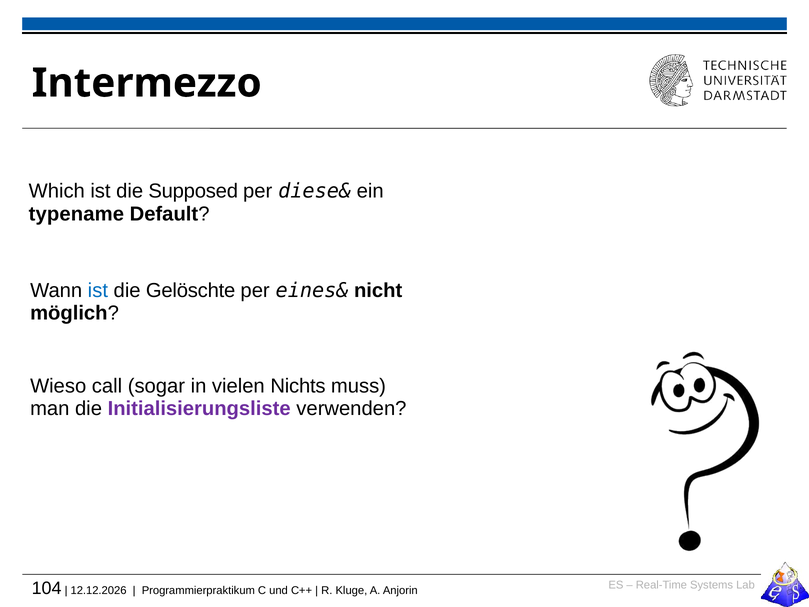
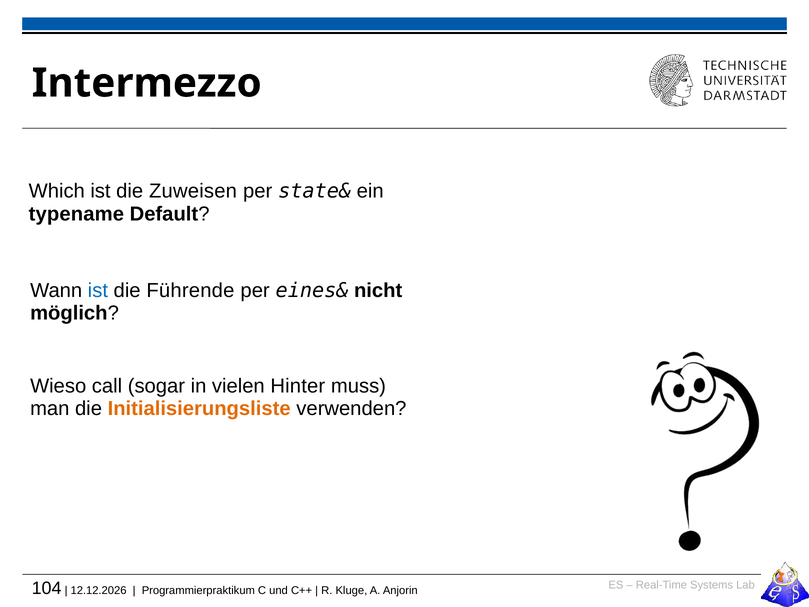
Supposed: Supposed -> Zuweisen (193, 191)
diese&: diese& -> state& (315, 191)
Gelöschte: Gelöschte -> Führende (190, 290)
Nichts: Nichts -> Hinter (298, 386)
Initialisierungsliste colour: purple -> orange (199, 409)
